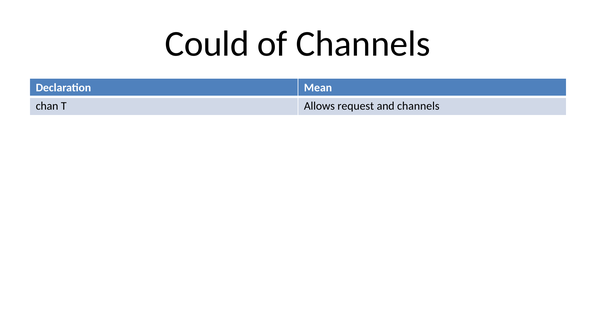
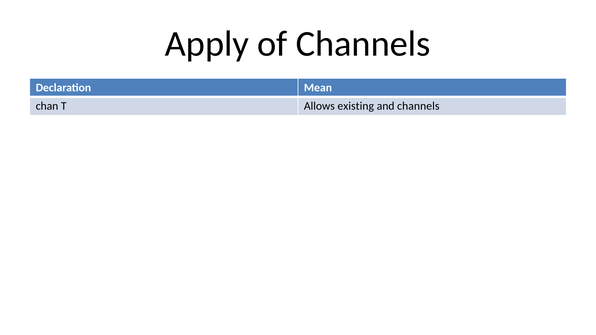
Could: Could -> Apply (207, 44)
request: request -> existing (356, 106)
